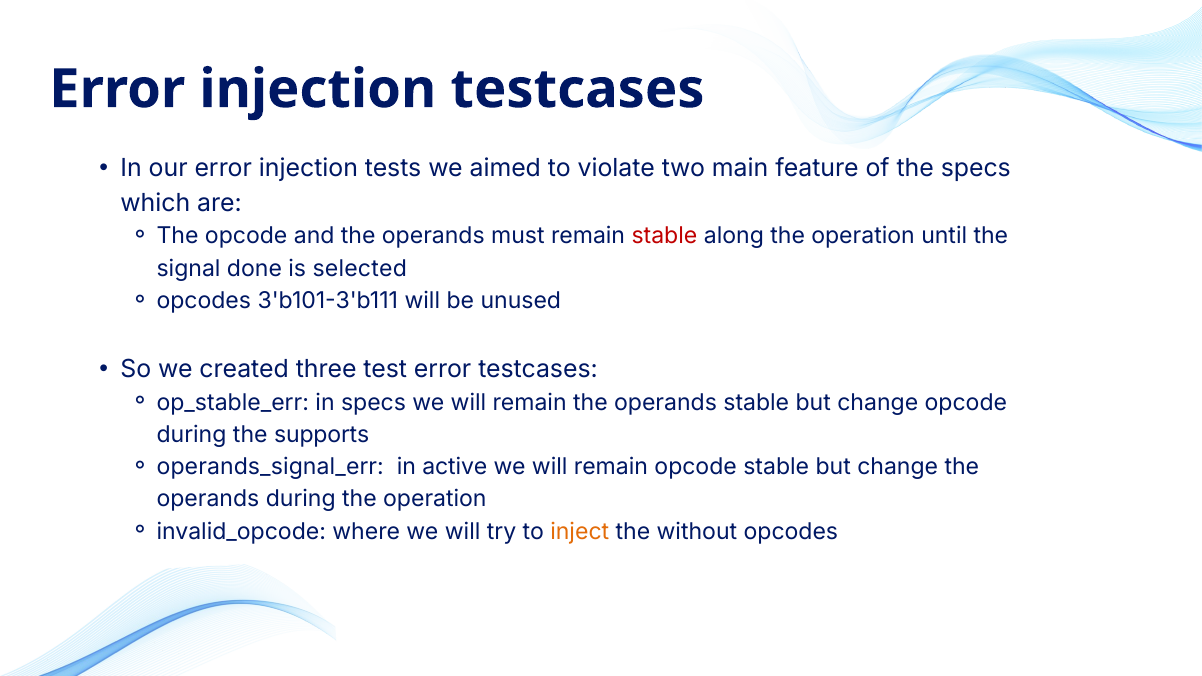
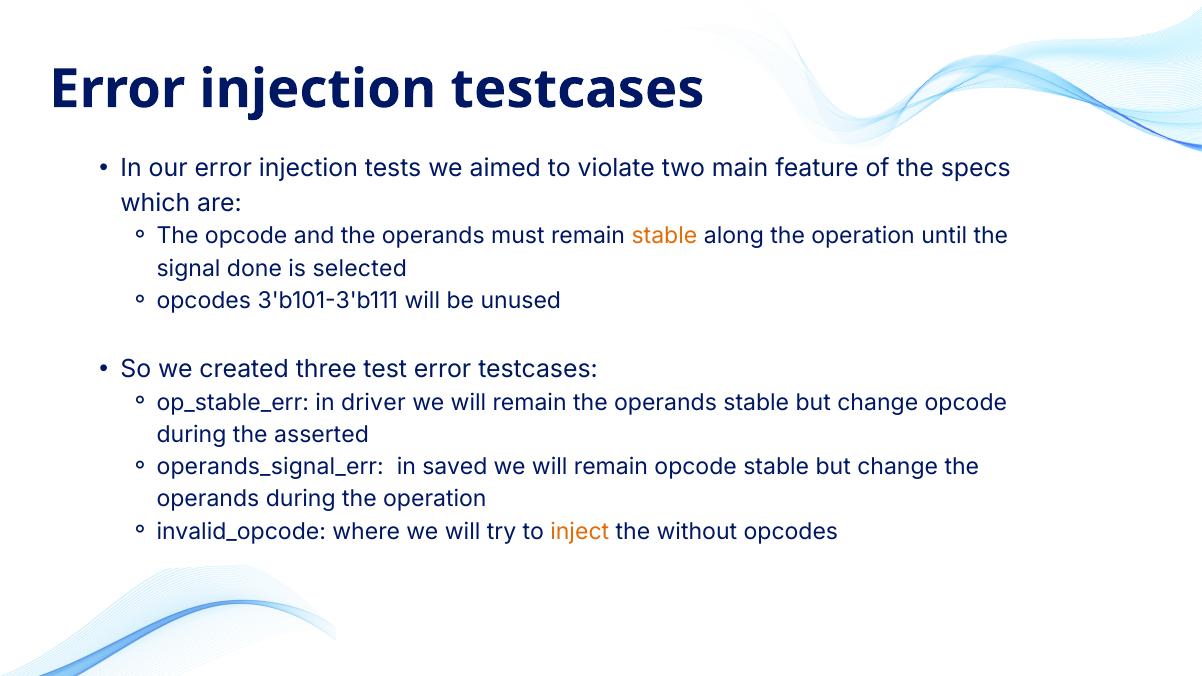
stable colour: red -> orange (664, 236)
in specs: specs -> driver (373, 403)
supports: supports -> asserted (321, 435)
active: active -> saved (455, 467)
